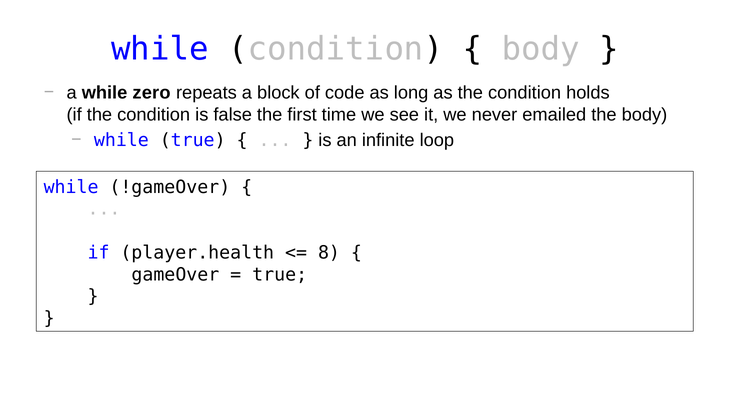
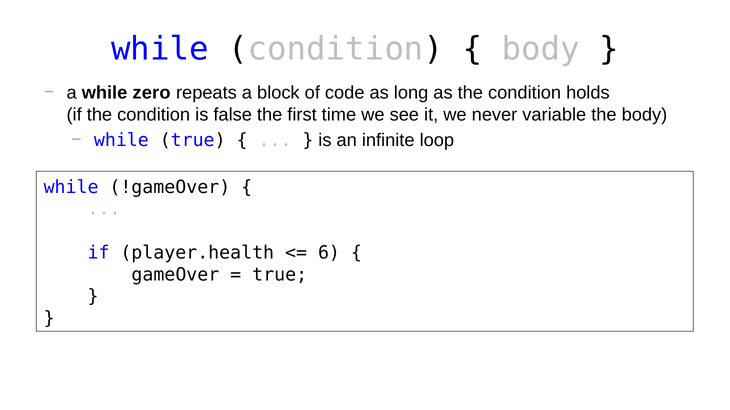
emailed: emailed -> variable (554, 115)
8: 8 -> 6 (329, 253)
